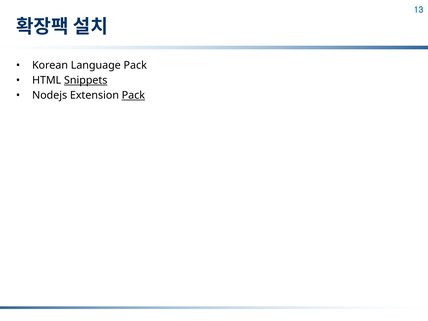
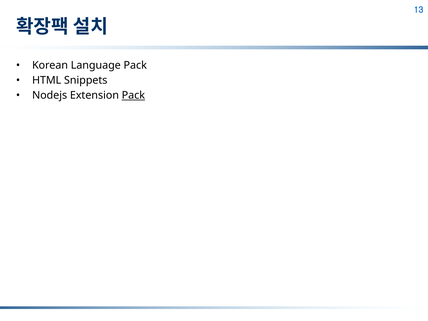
Snippets underline: present -> none (86, 80)
